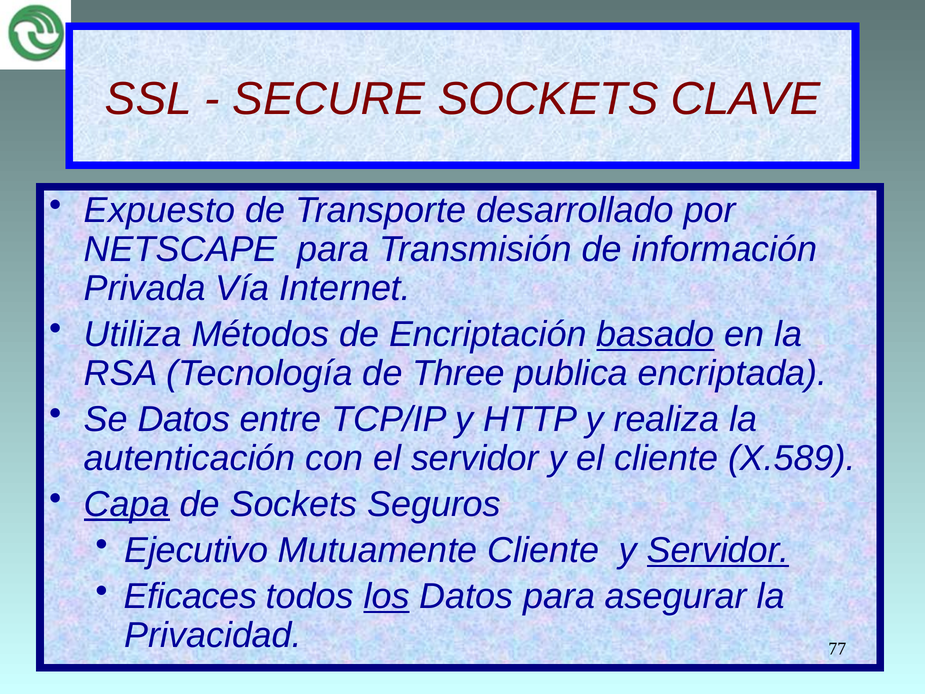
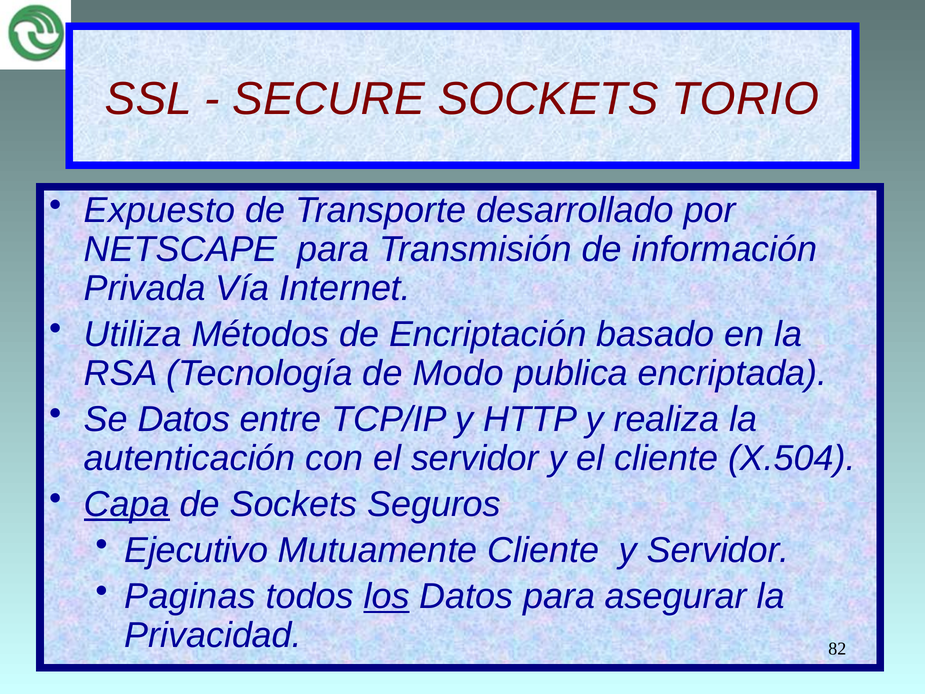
CLAVE: CLAVE -> TORIO (745, 99)
basado underline: present -> none (655, 334)
Three: Three -> Modo (458, 373)
X.589: X.589 -> X.504 (792, 458)
Servidor underline: present -> none (718, 550)
Eficaces: Eficaces -> Paginas (190, 596)
77: 77 -> 82 (837, 649)
